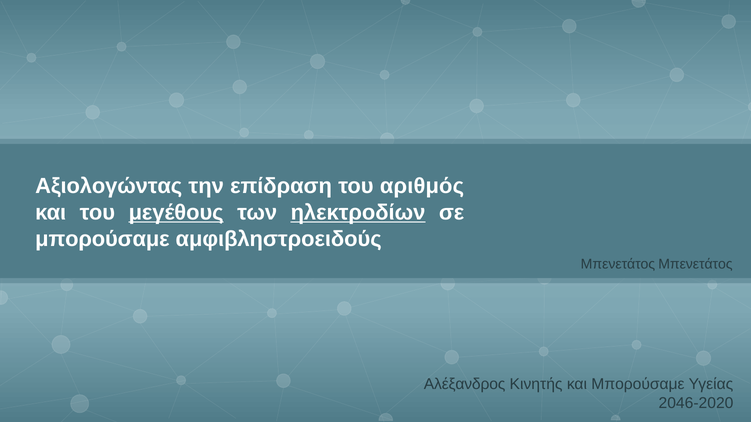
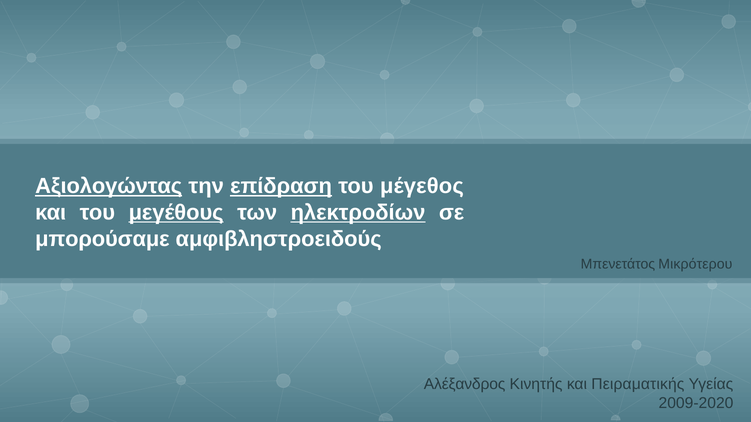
Αξιολογώντας underline: none -> present (109, 186)
επίδραση underline: none -> present (281, 186)
αριθμός: αριθμός -> μέγεθος (422, 186)
Μπενετάτος Μπενετάτος: Μπενετάτος -> Μικρότερου (695, 264)
και Μπορούσαμε: Μπορούσαμε -> Πειραματικής (638, 385)
2046-2020: 2046-2020 -> 2009-2020 (696, 403)
